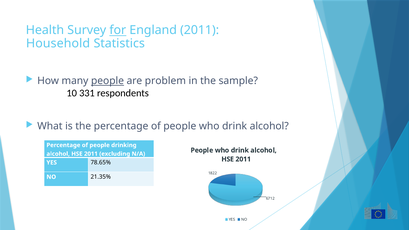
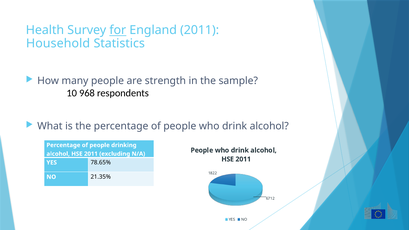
people underline: present -> none (107, 81)
problem: problem -> strength (165, 81)
331: 331 -> 968 (87, 93)
